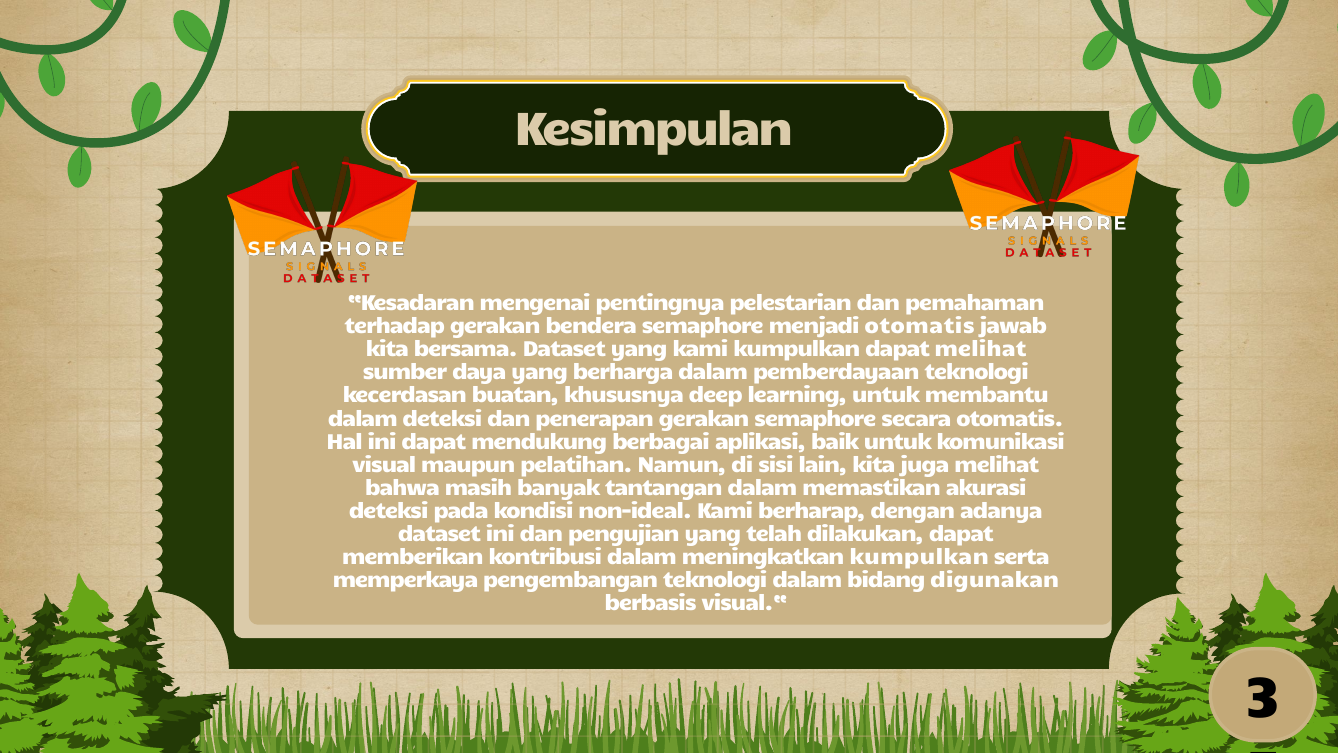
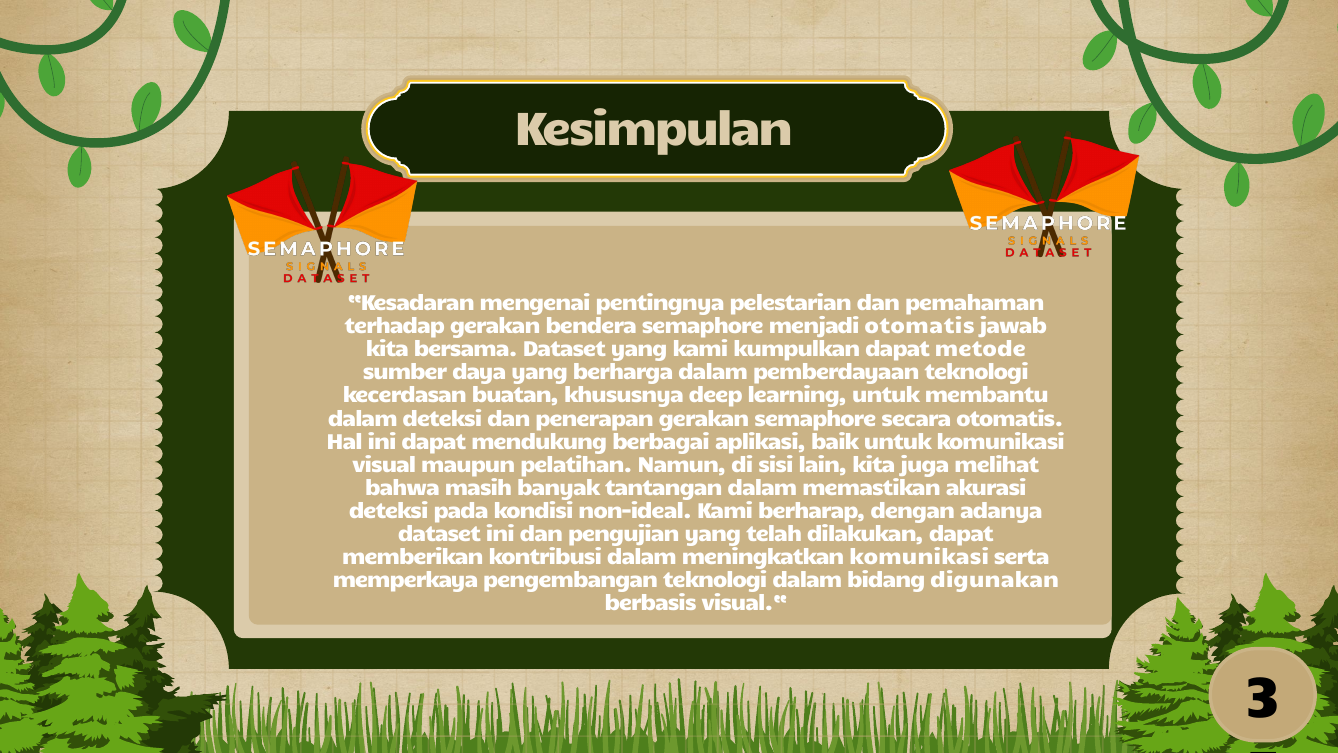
dapat melihat: melihat -> metode (980, 350)
meningkatkan kumpulkan: kumpulkan -> komunikasi (919, 557)
